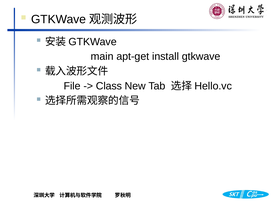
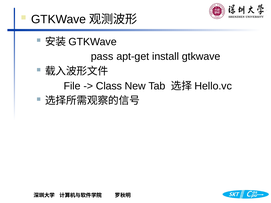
main: main -> pass (102, 57)
